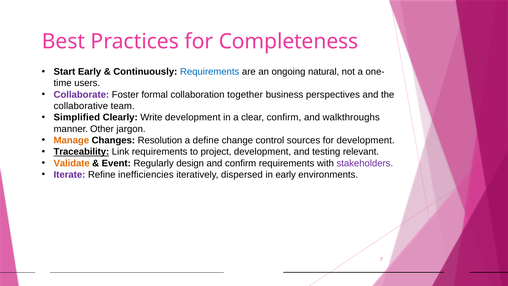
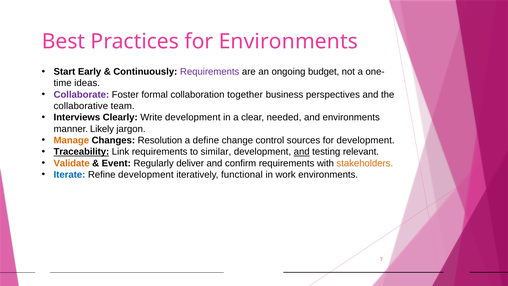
for Completeness: Completeness -> Environments (288, 41)
Requirements colour: blue -> purple (210, 72)
natural: natural -> budget (324, 72)
users: users -> ideas (87, 83)
Simplified: Simplified -> Interviews (77, 117)
clear confirm: confirm -> needed (284, 117)
and walkthroughs: walkthroughs -> environments (351, 117)
Other: Other -> Likely (102, 129)
project: project -> similar (216, 152)
and underline: none -> present (302, 152)
design: design -> deliver (190, 163)
stakeholders colour: purple -> orange (365, 163)
Iterate colour: purple -> blue (70, 175)
Refine inefficiencies: inefficiencies -> development (146, 175)
dispersed: dispersed -> functional (242, 175)
in early: early -> work (286, 175)
